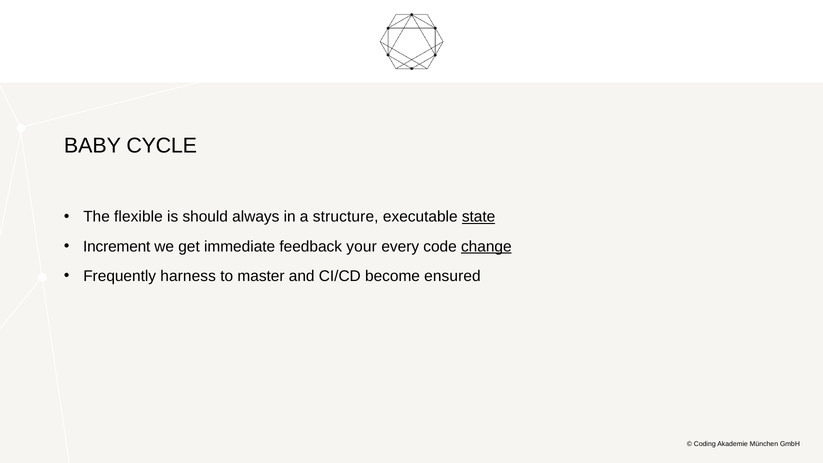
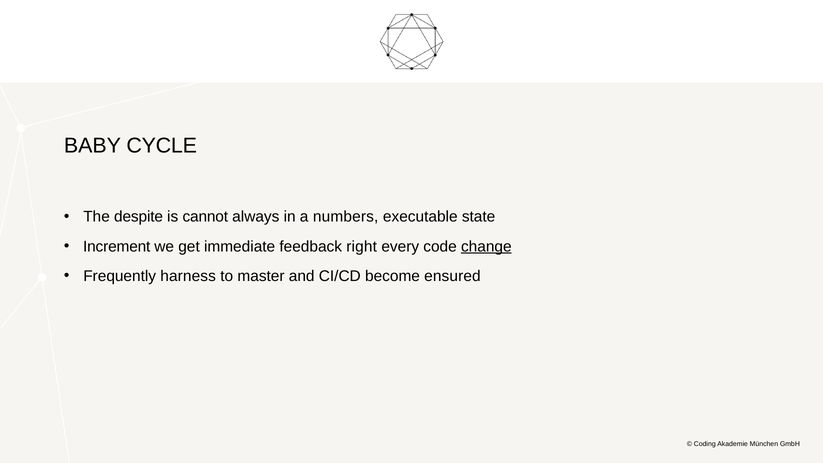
flexible: flexible -> despite (139, 217)
should: should -> cannot (205, 217)
structure: structure -> numbers (346, 217)
state underline: present -> none (479, 217)
your: your -> right (362, 246)
